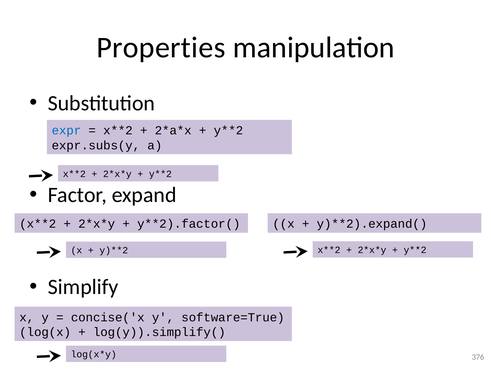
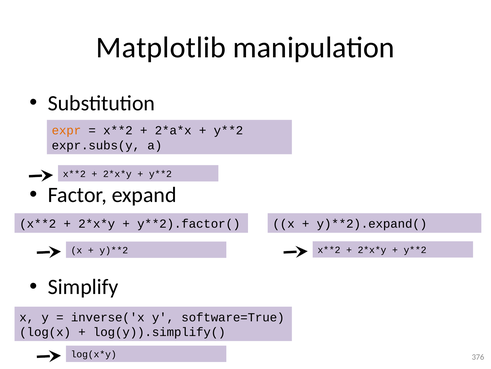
Properties: Properties -> Matplotlib (161, 48)
expr colour: blue -> orange (66, 130)
concise('x: concise('x -> inverse('x (108, 317)
